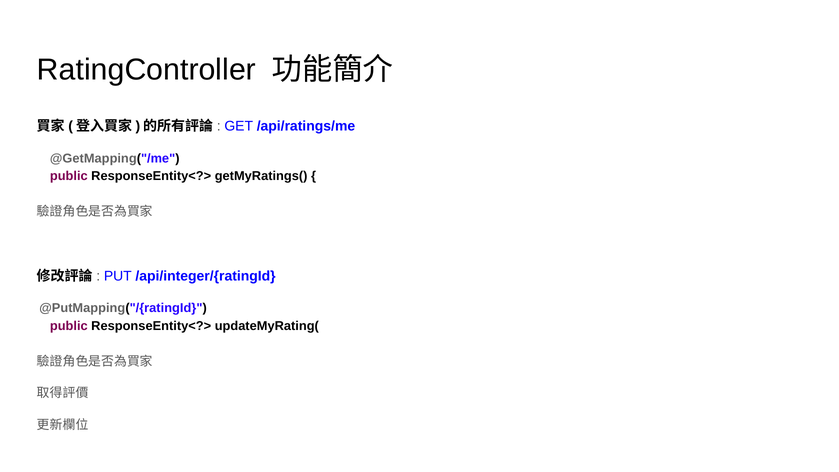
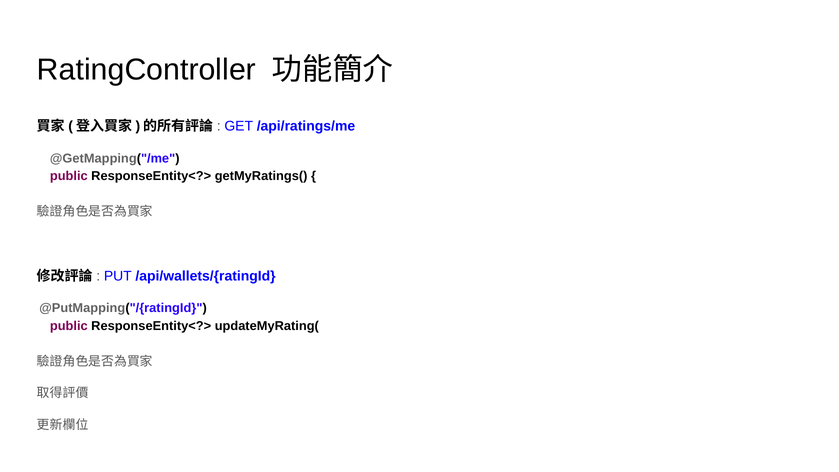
/api/integer/{ratingId: /api/integer/{ratingId -> /api/wallets/{ratingId (206, 276)
